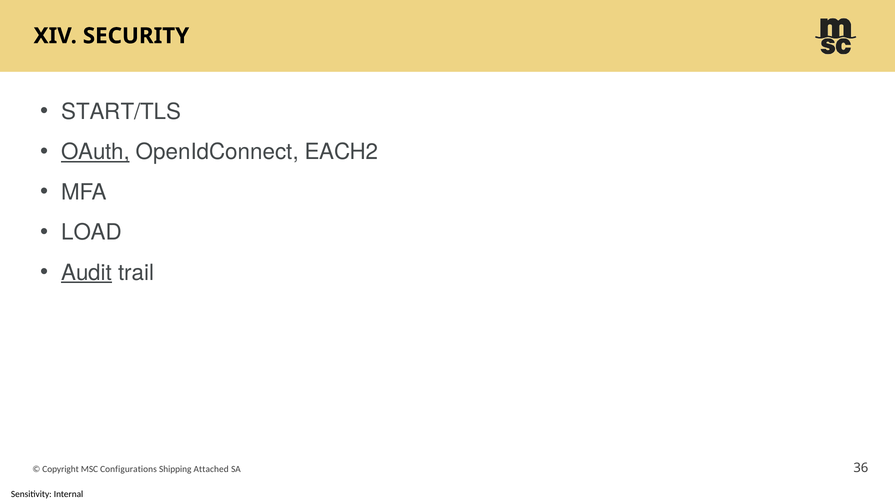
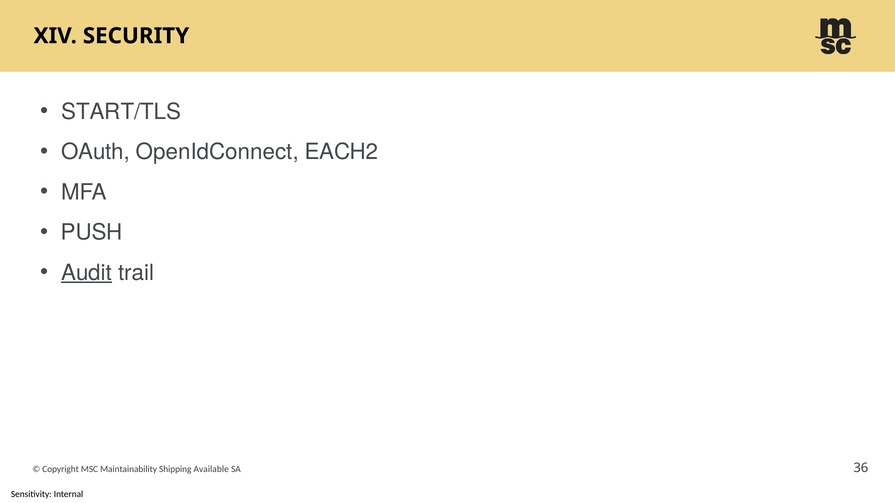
OAuth underline: present -> none (96, 152)
LOAD: LOAD -> PUSH (92, 233)
Configurations: Configurations -> Maintainability (129, 470)
Attached: Attached -> Available (211, 470)
